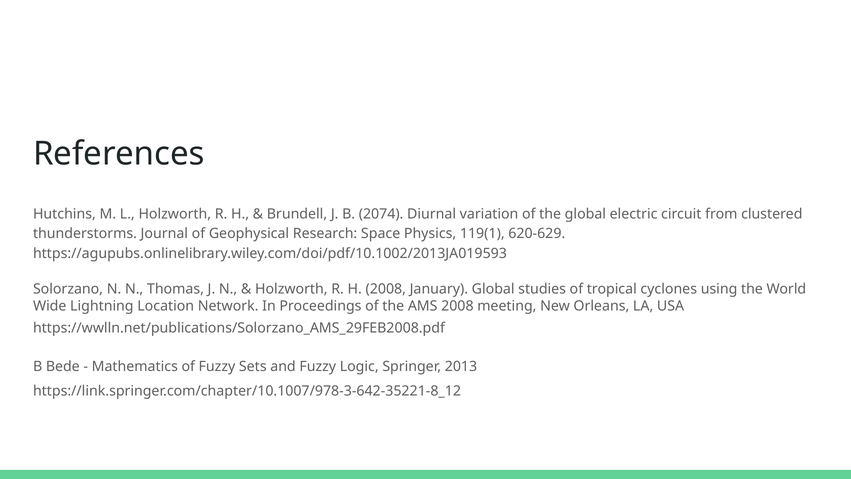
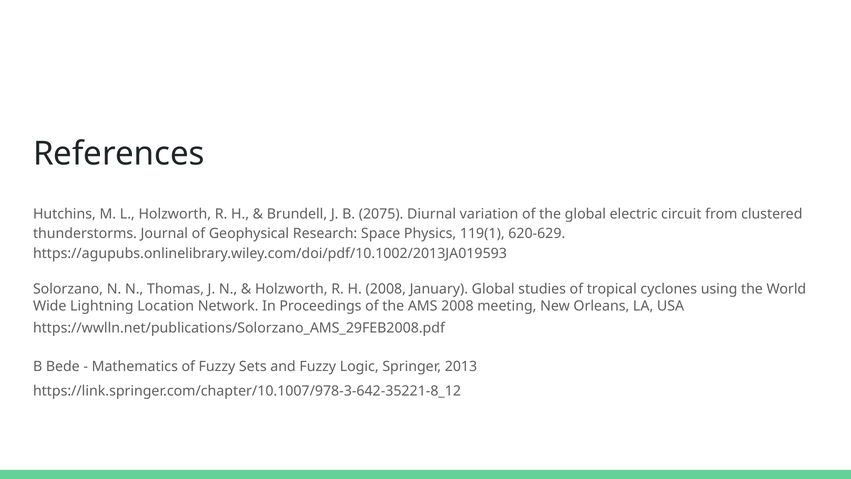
2074: 2074 -> 2075 (381, 214)
